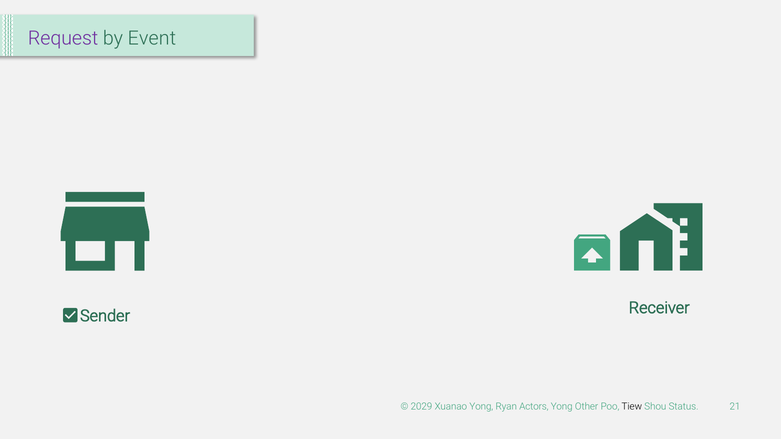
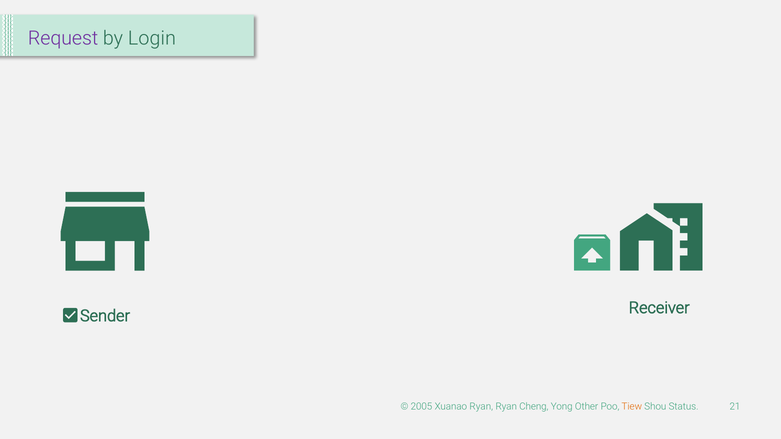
Event: Event -> Login (152, 38)
2029: 2029 -> 2005 (421, 407)
Xuanao Yong: Yong -> Ryan (481, 407)
Actors: Actors -> Cheng (534, 407)
Tiew colour: black -> orange (632, 407)
